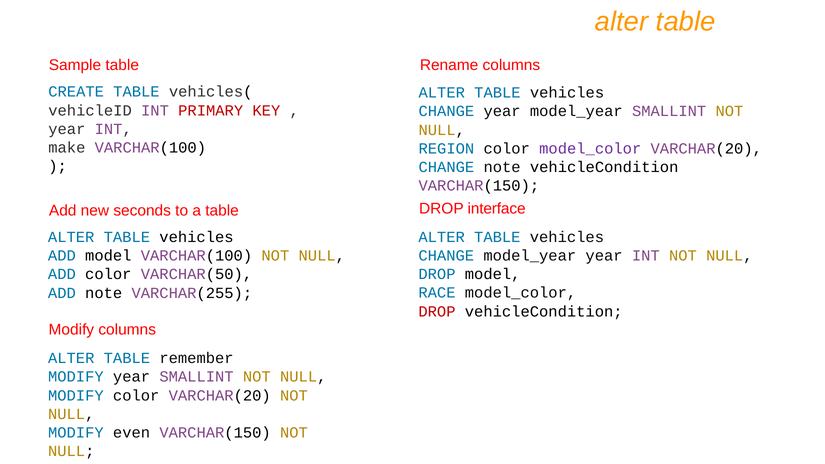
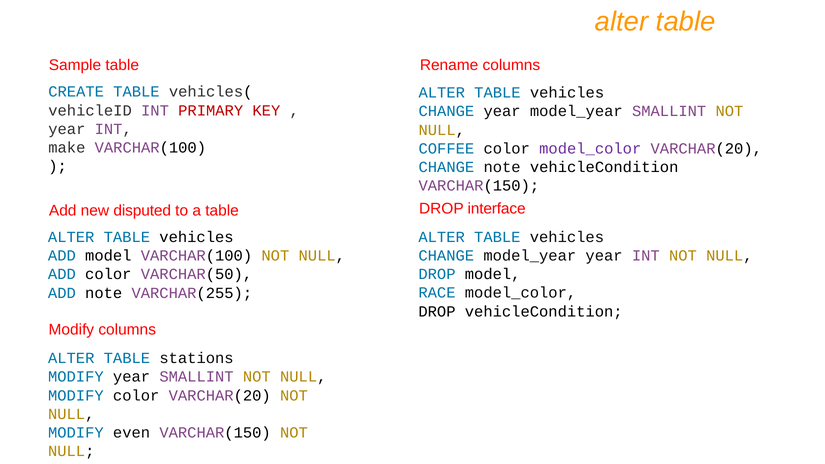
REGION: REGION -> COFFEE (446, 148)
seconds: seconds -> disputed (142, 211)
DROP colour: red -> black (437, 311)
remember: remember -> stations (197, 358)
